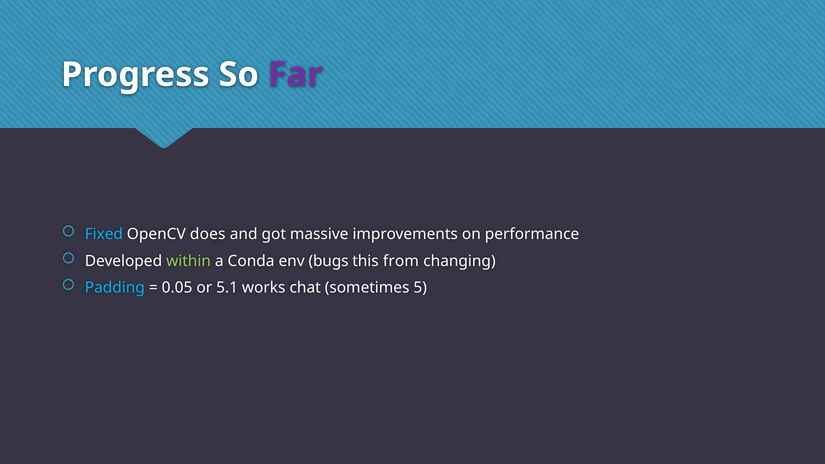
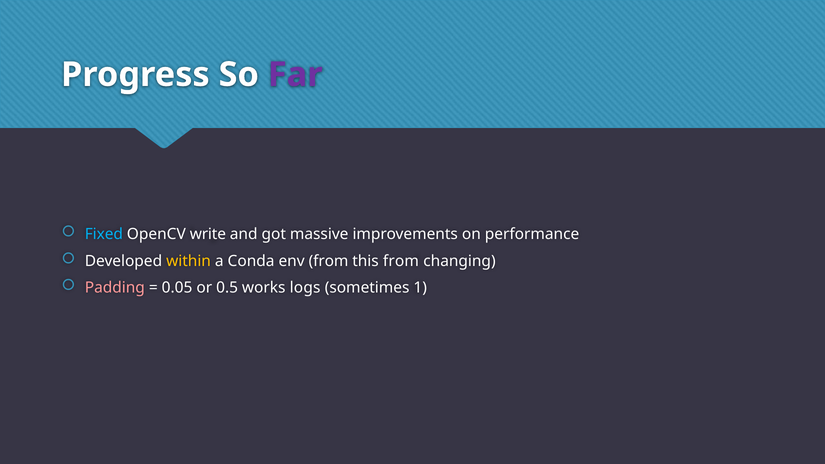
does: does -> write (208, 234)
within colour: light green -> yellow (189, 261)
env bugs: bugs -> from (329, 261)
Padding colour: light blue -> pink (115, 288)
5.1: 5.1 -> 0.5 (227, 288)
chat: chat -> logs (305, 288)
5: 5 -> 1 (420, 288)
